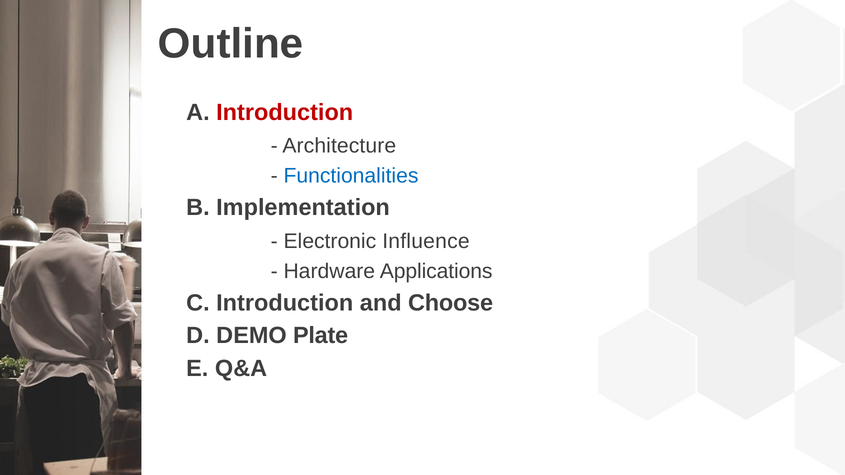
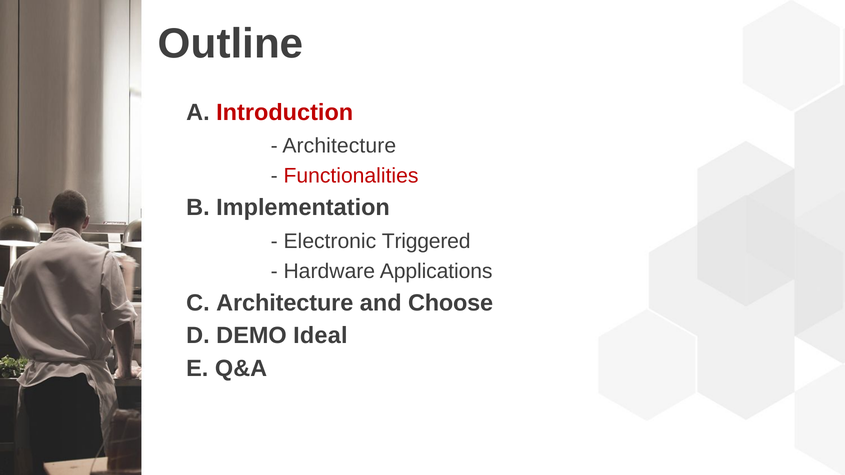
Functionalities colour: blue -> red (351, 176)
Influence: Influence -> Triggered (426, 241)
C Introduction: Introduction -> Architecture (285, 303)
Plate: Plate -> Ideal (320, 336)
